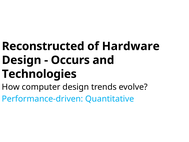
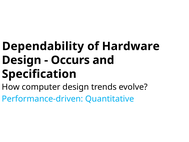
Reconstructed: Reconstructed -> Dependability (43, 46)
Technologies: Technologies -> Specification (39, 74)
